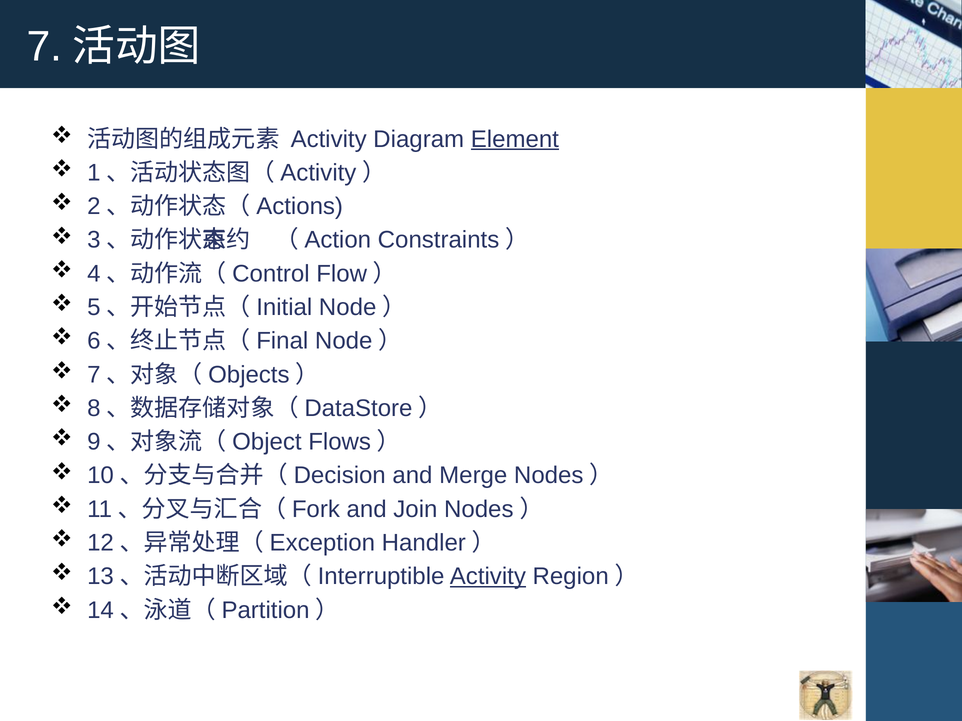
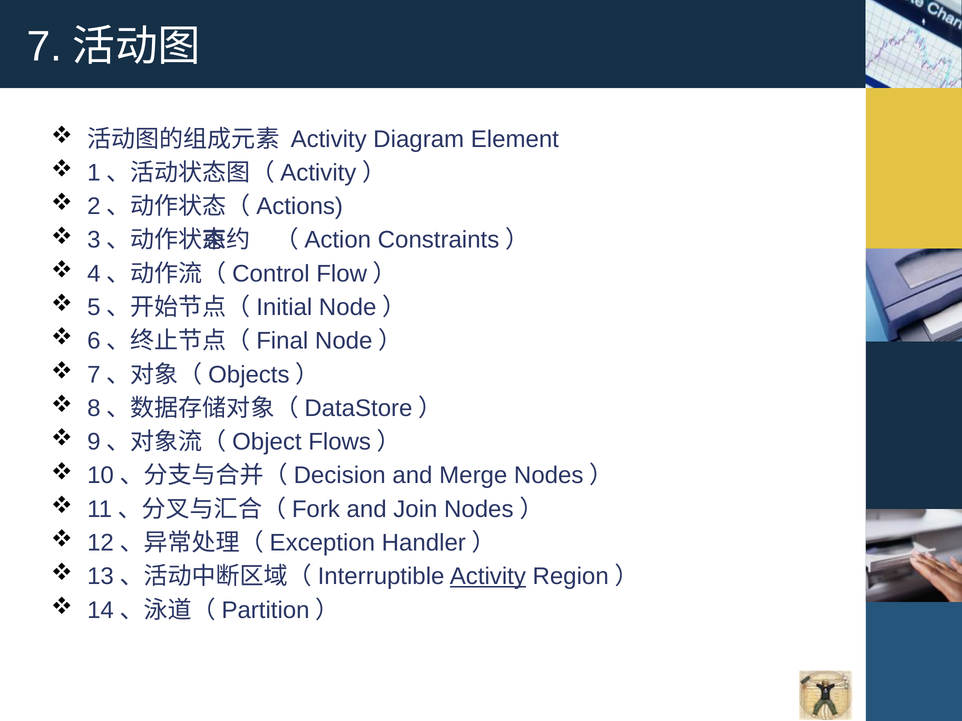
Element underline: present -> none (515, 139)
